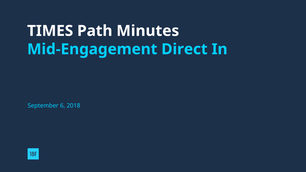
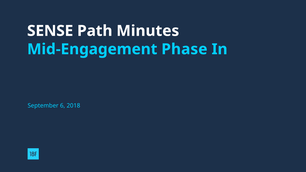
TIMES: TIMES -> SENSE (50, 31)
Direct: Direct -> Phase (184, 49)
